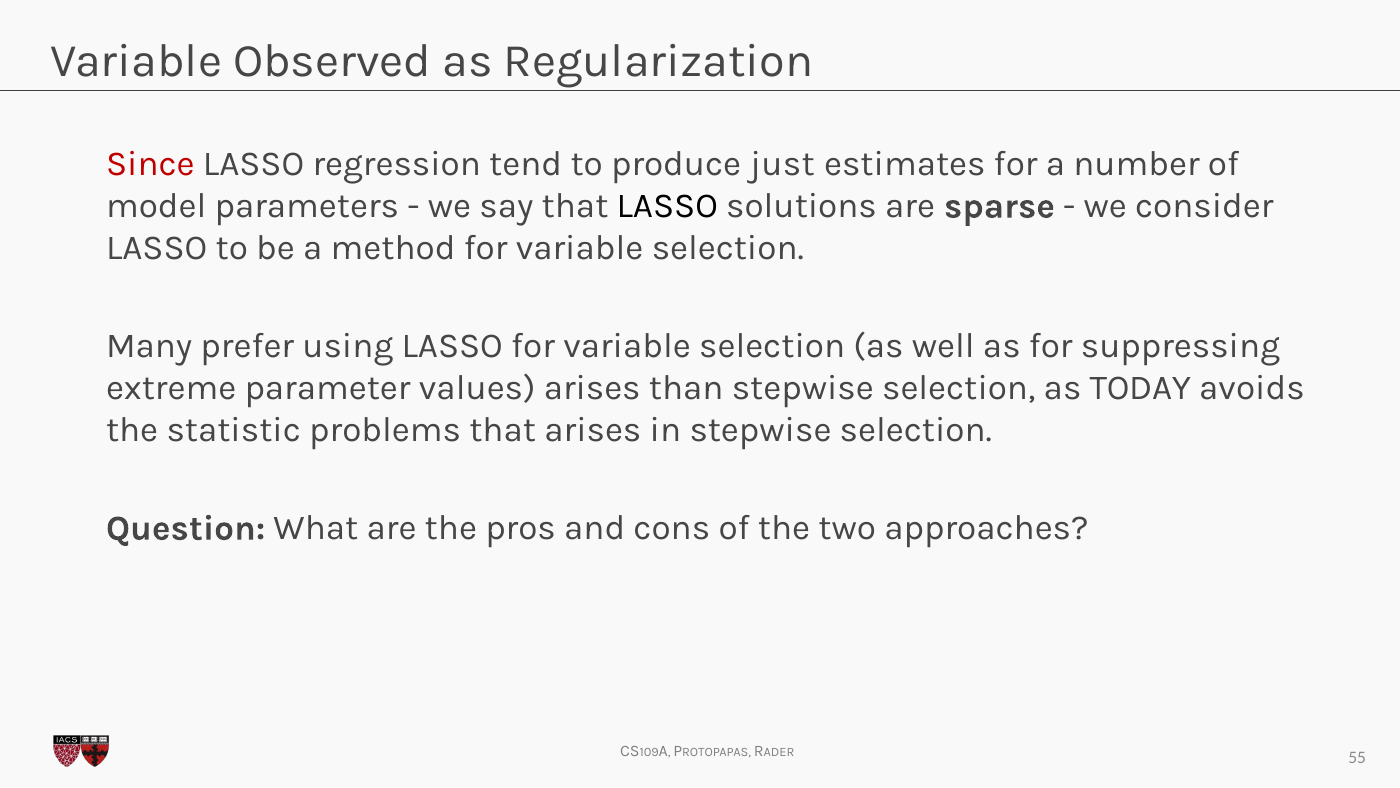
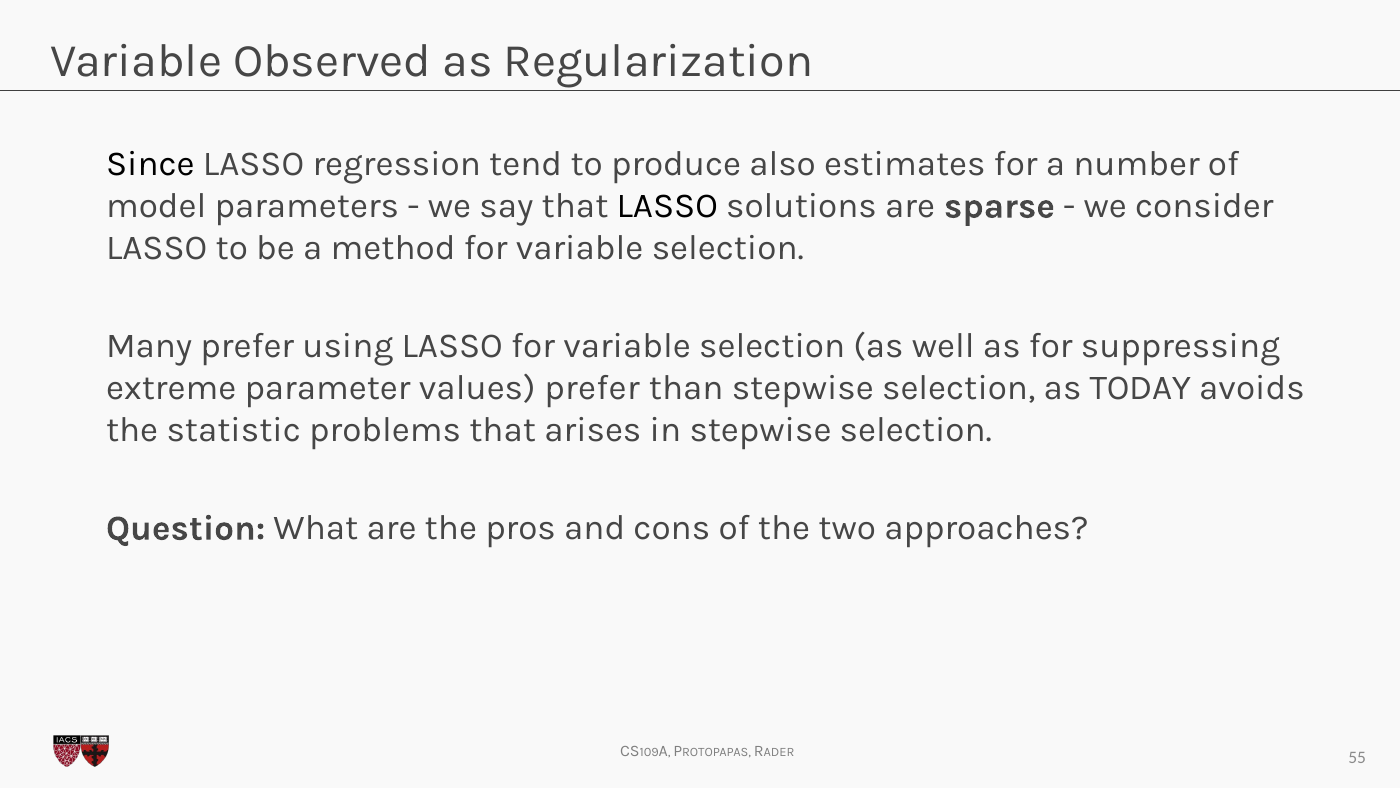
Since colour: red -> black (150, 164)
just: just -> also (783, 164)
values arises: arises -> prefer (592, 388)
